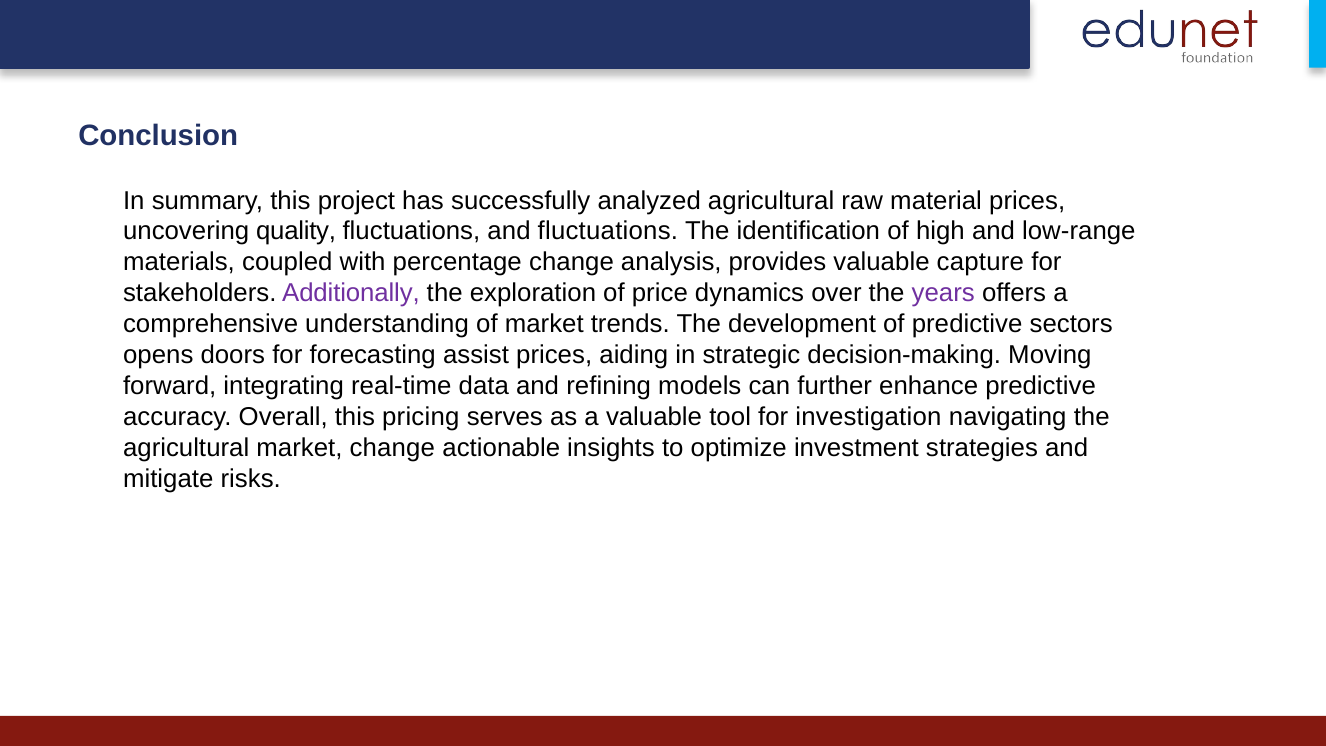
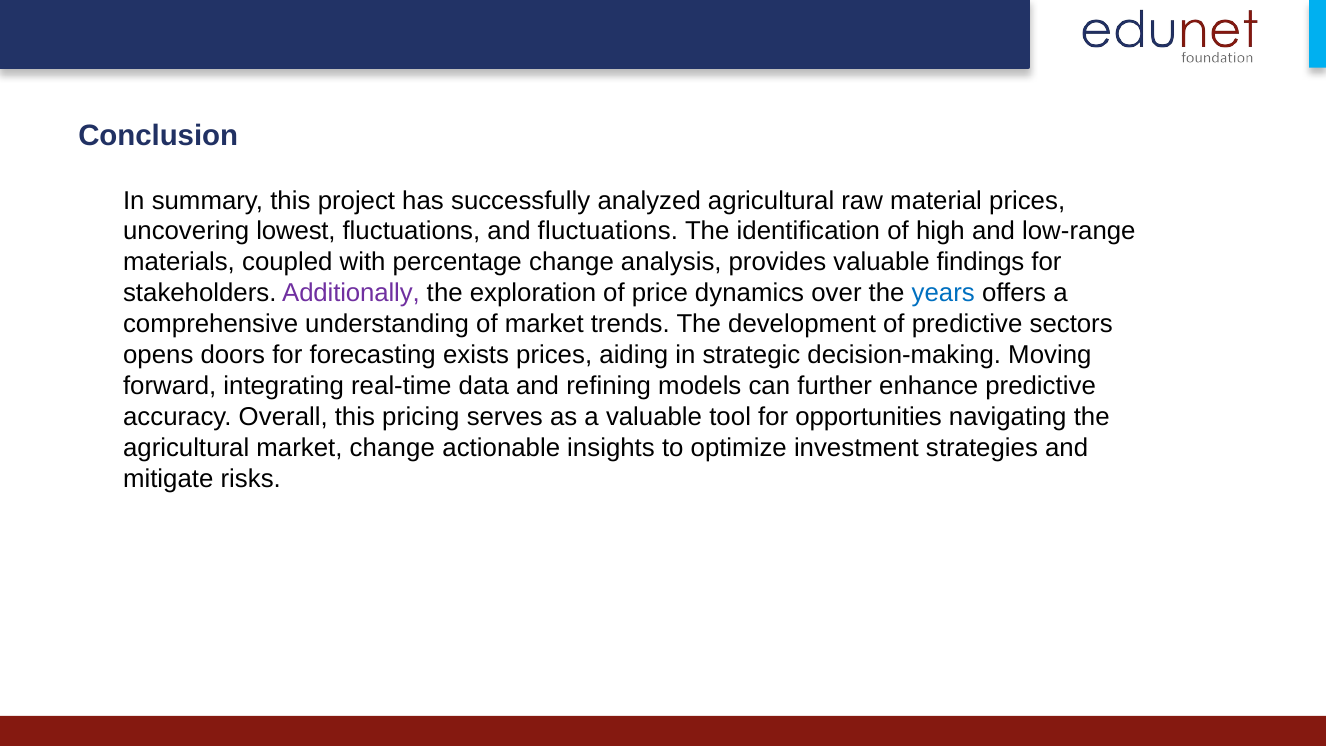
quality: quality -> lowest (296, 231)
capture: capture -> findings (981, 262)
years colour: purple -> blue (943, 293)
assist: assist -> exists (476, 355)
investigation: investigation -> opportunities (869, 417)
